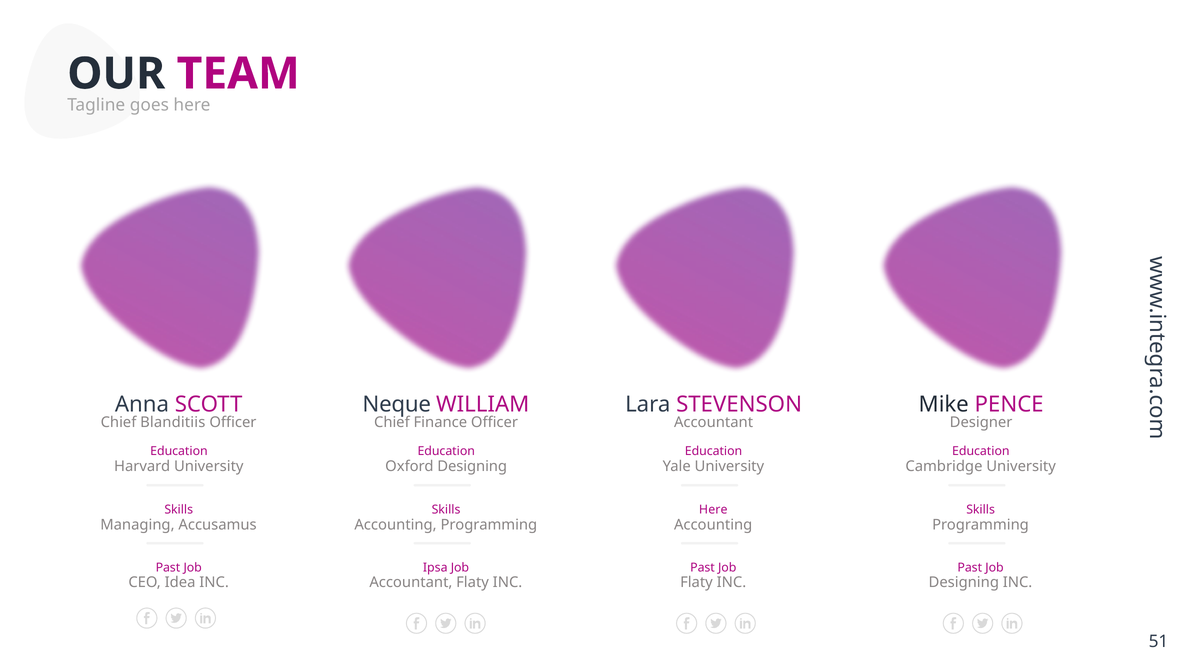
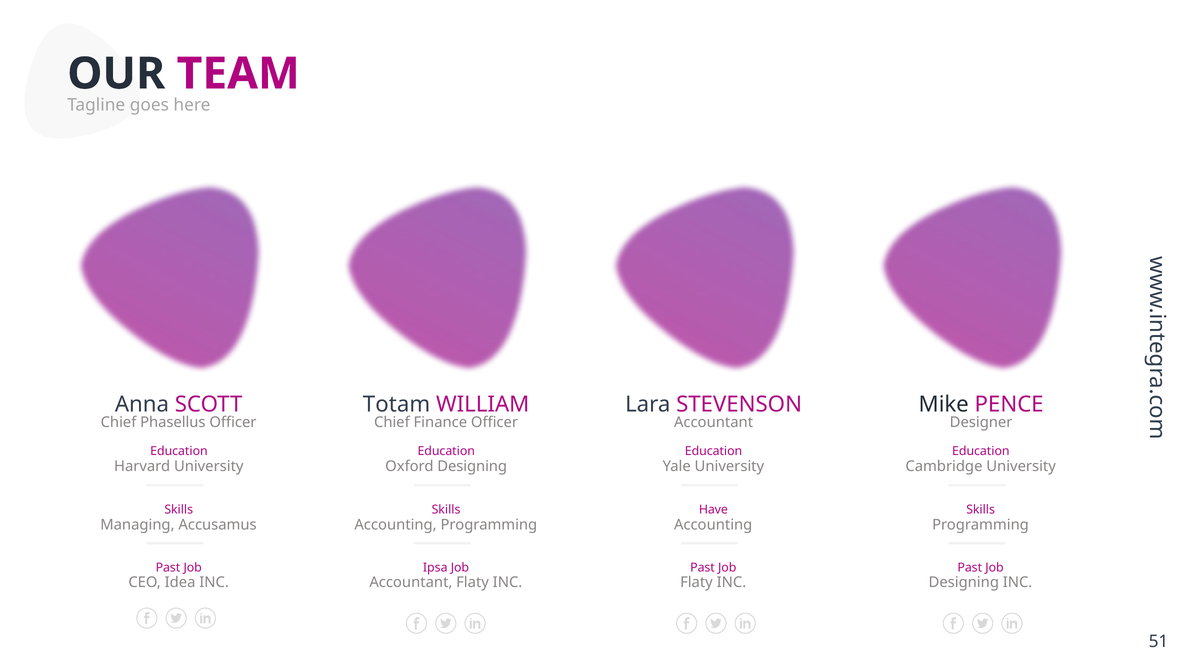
Neque: Neque -> Totam (397, 405)
Blanditiis: Blanditiis -> Phasellus (173, 422)
Here: Here -> Have (713, 510)
